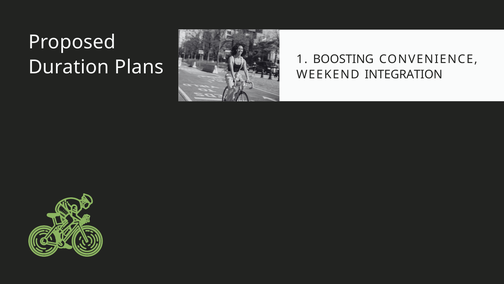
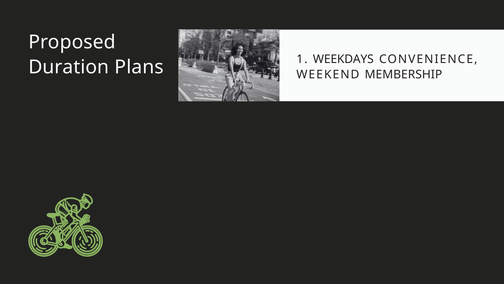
BOOSTING: BOOSTING -> WEEKDAYS (343, 59)
INTEGRATION: INTEGRATION -> MEMBERSHIP (403, 75)
